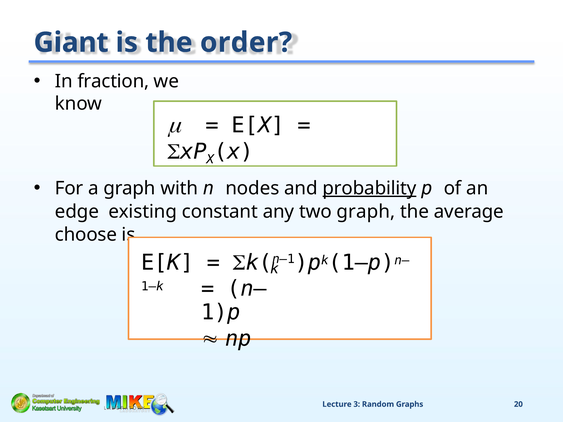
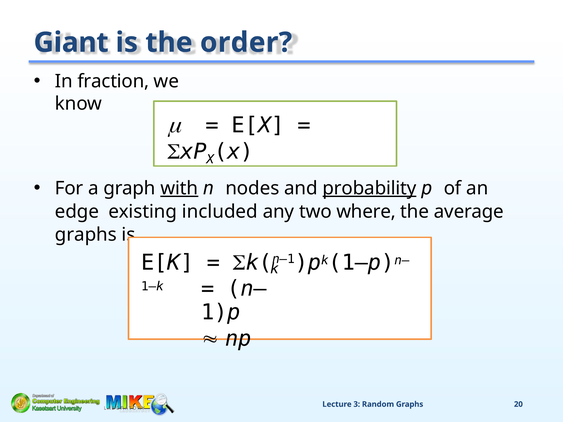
with underline: none -> present (179, 188)
constant: constant -> included (220, 212)
two graph: graph -> where (366, 212)
choose: choose -> graphs (86, 235)
